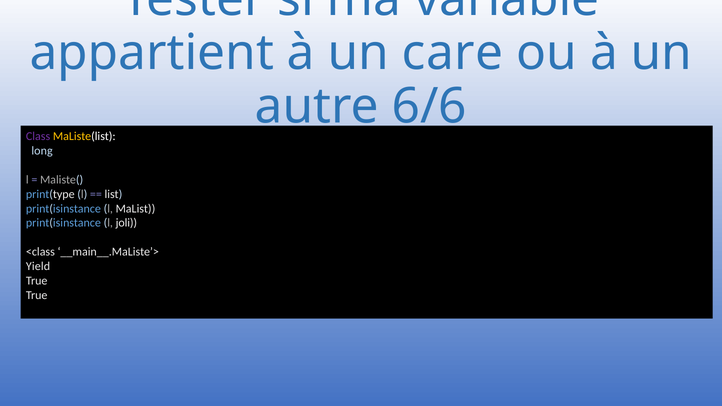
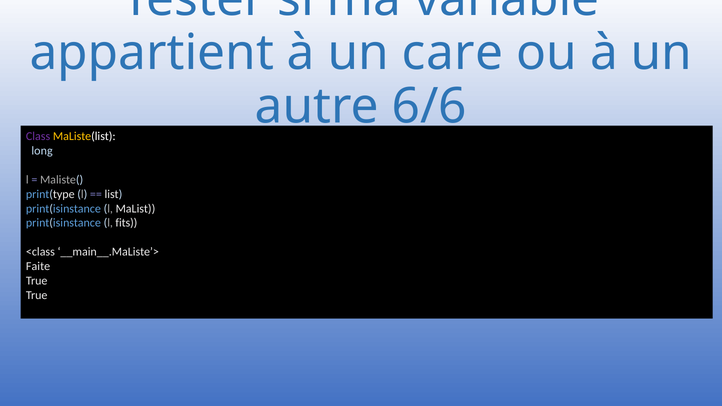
joli: joli -> fits (126, 223)
Yield: Yield -> Faite (38, 266)
